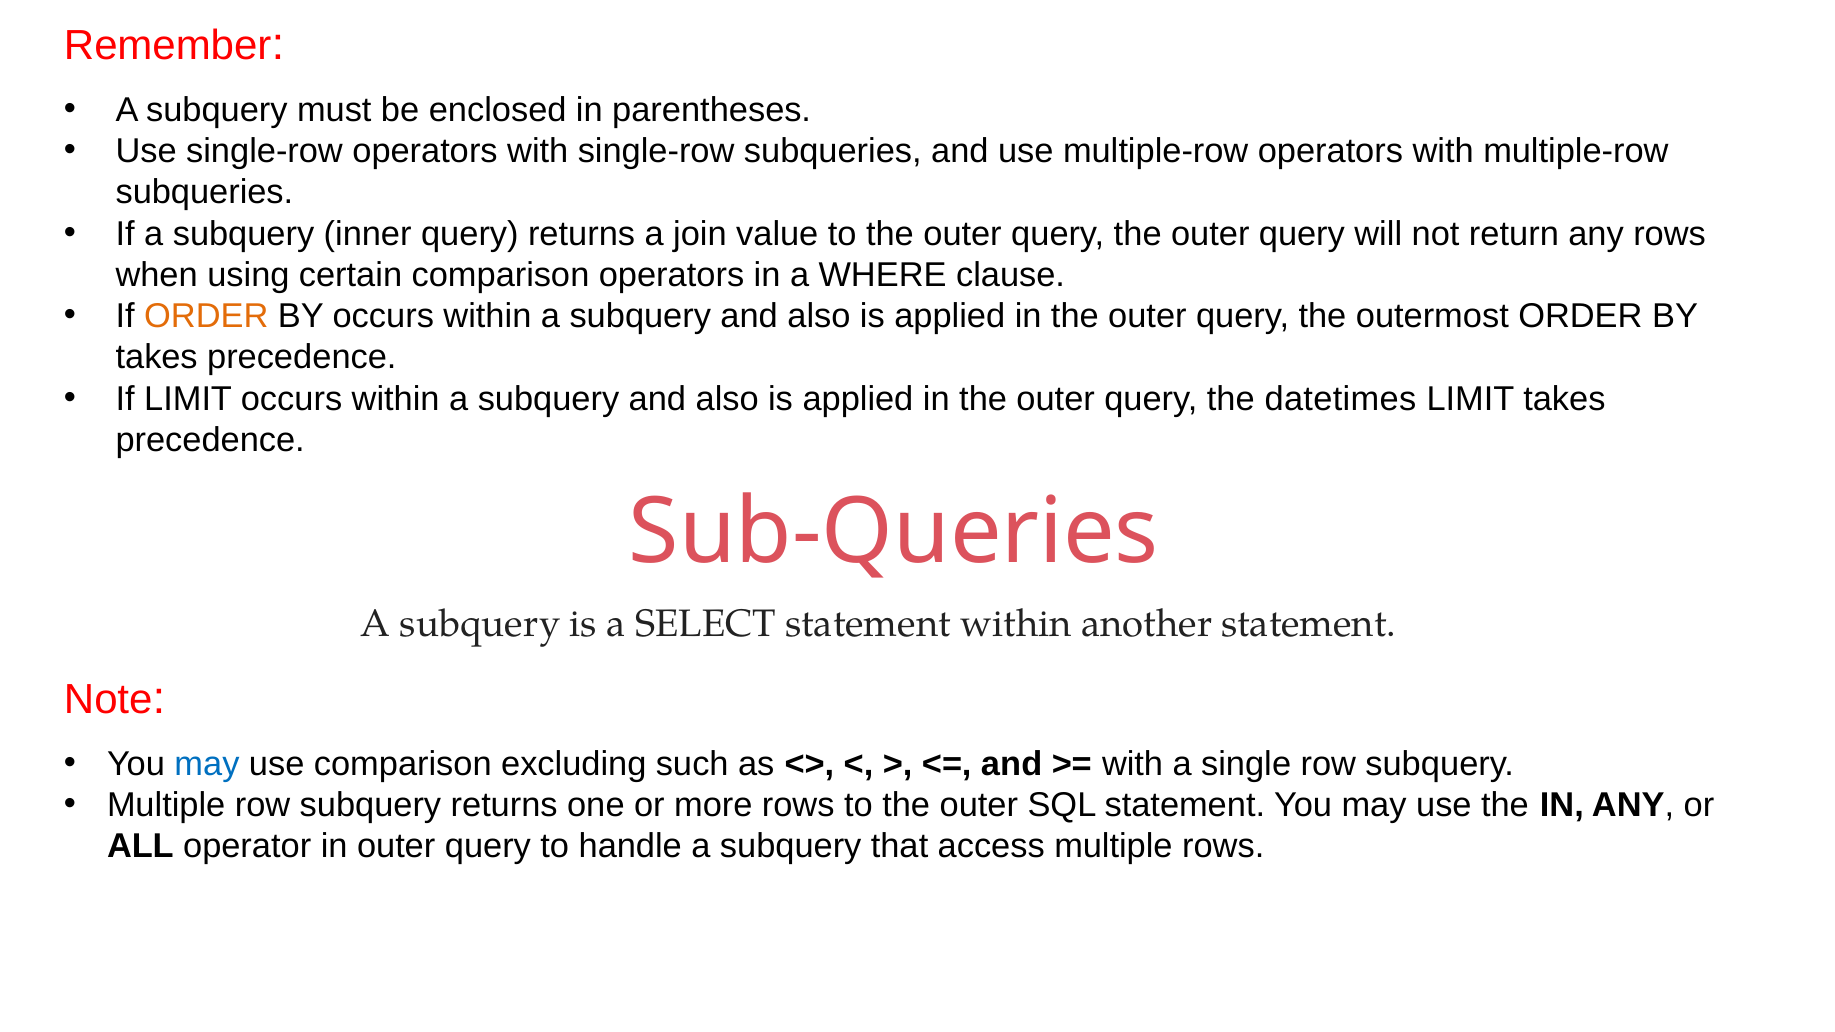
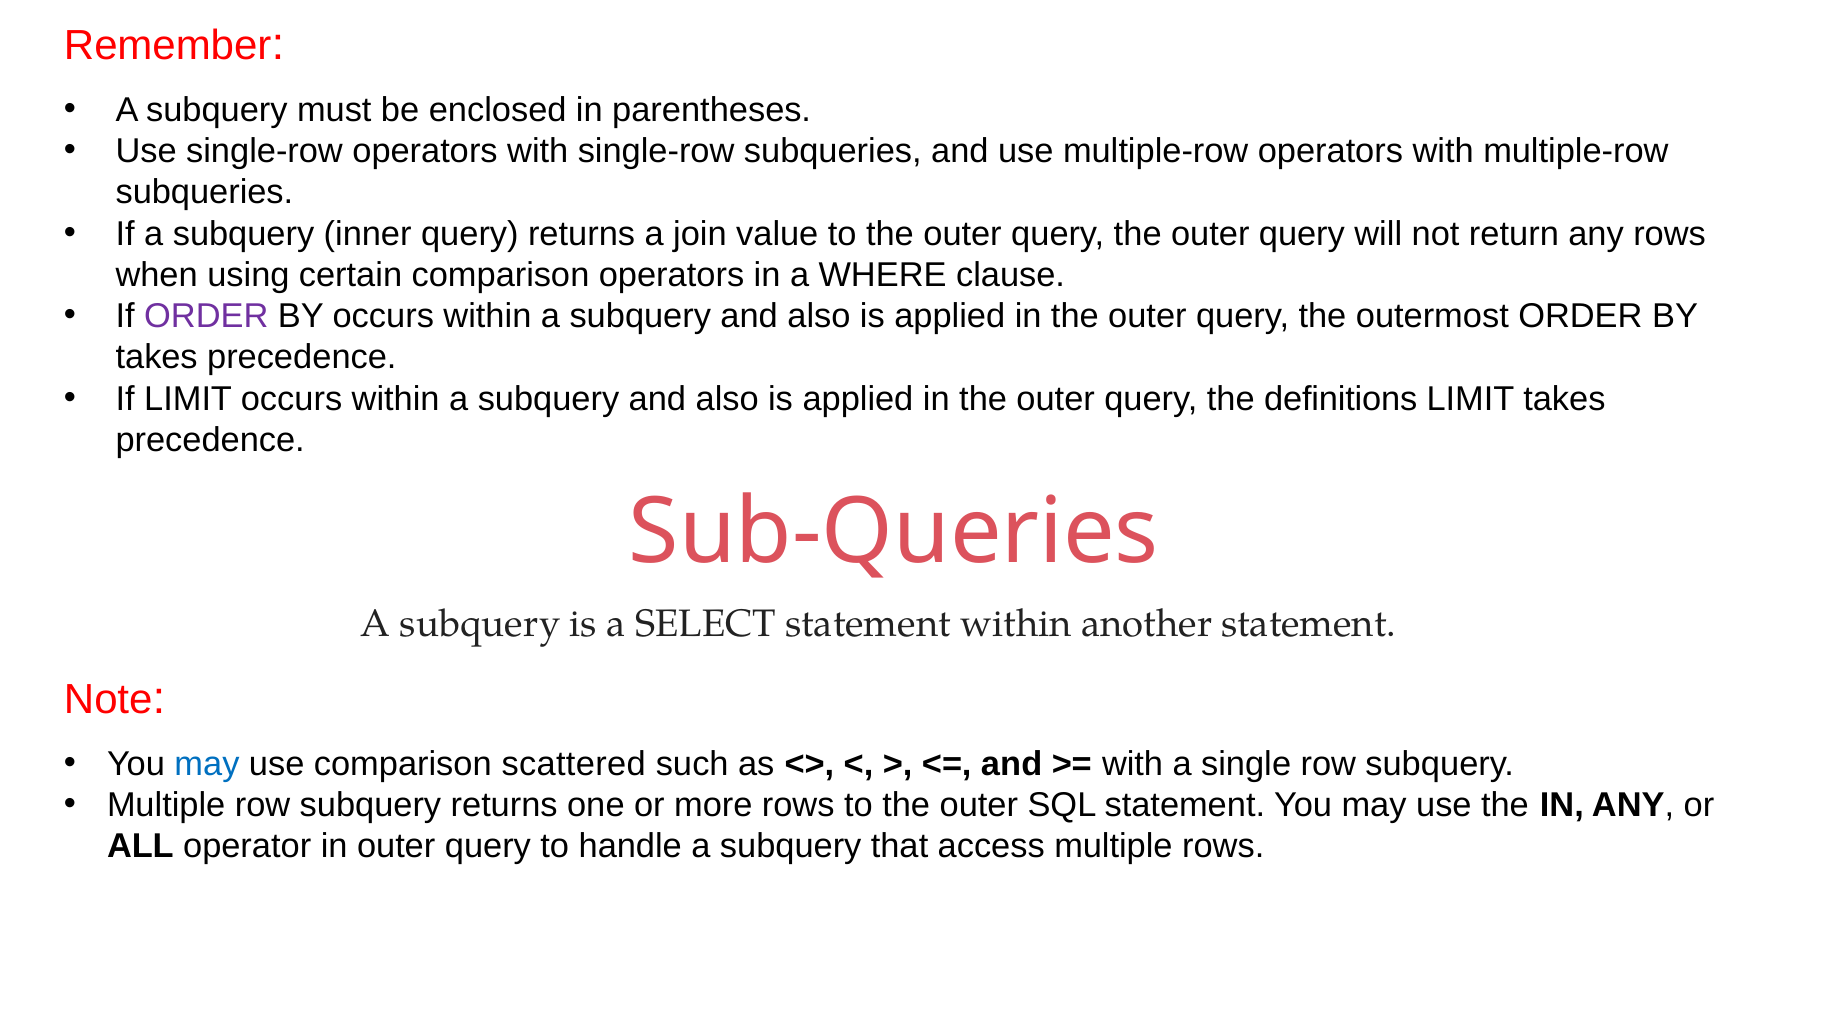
ORDER colour: orange -> purple (206, 316)
datetimes: datetimes -> definitions (1341, 399)
excluding: excluding -> scattered (574, 764)
